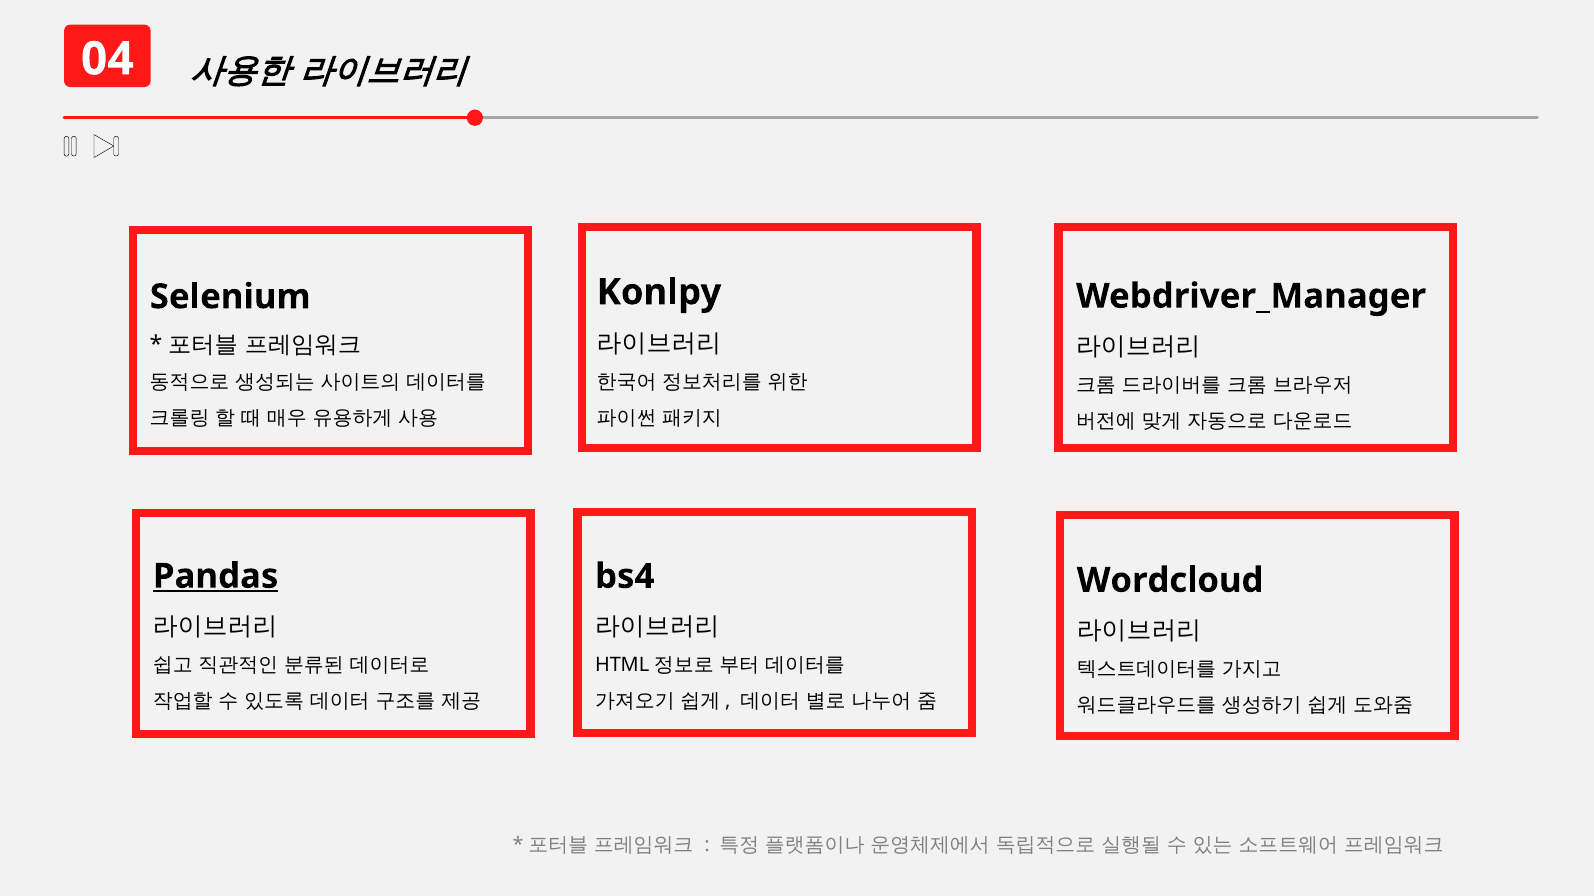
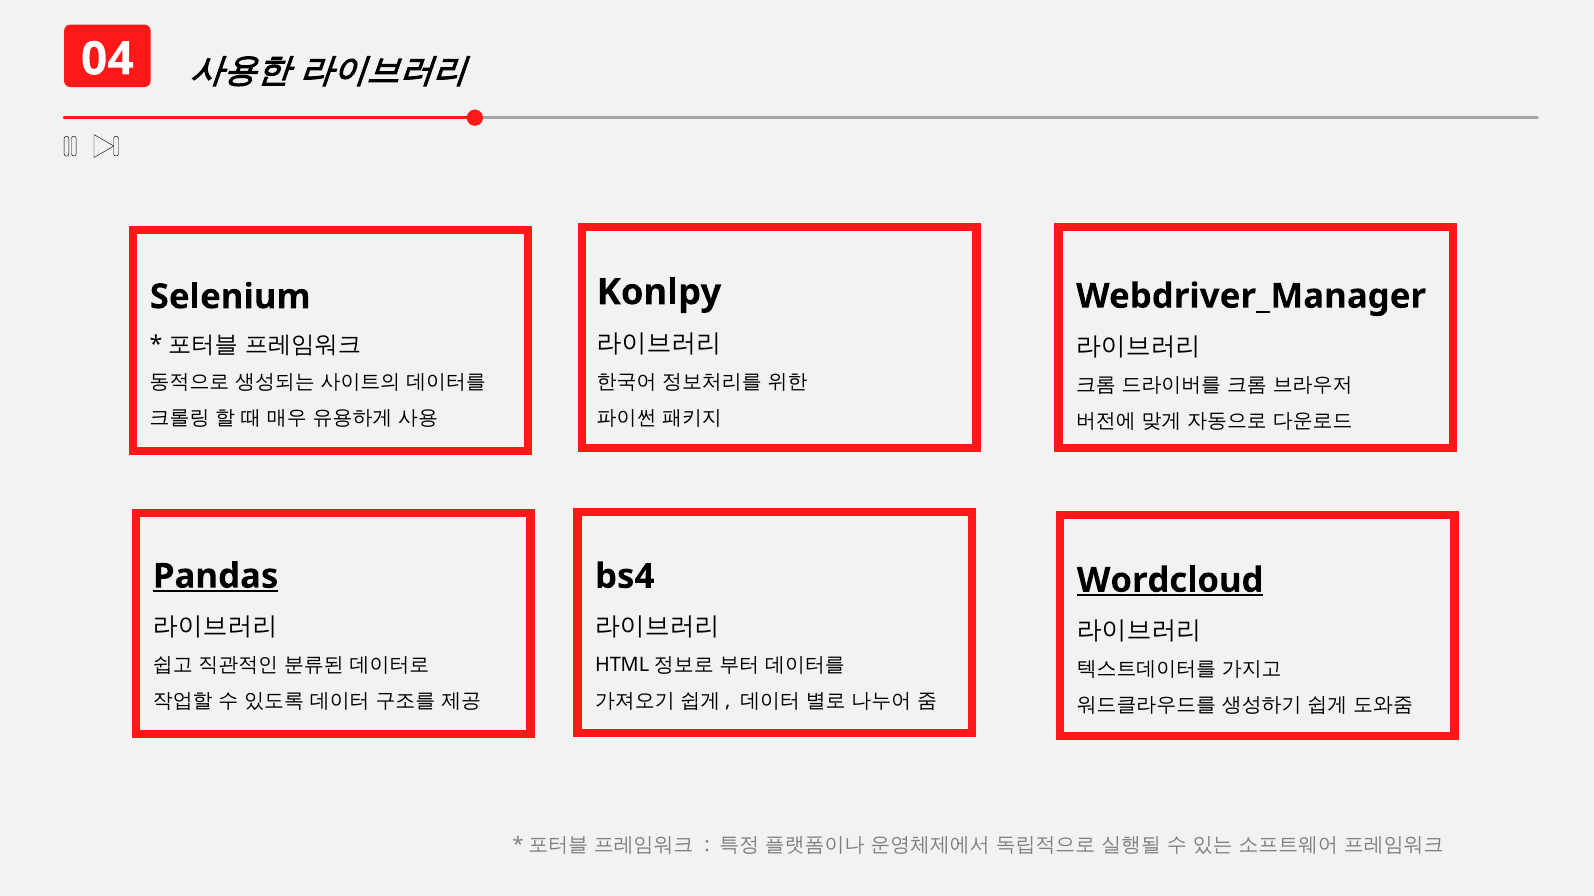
Wordcloud underline: none -> present (1170, 581)
